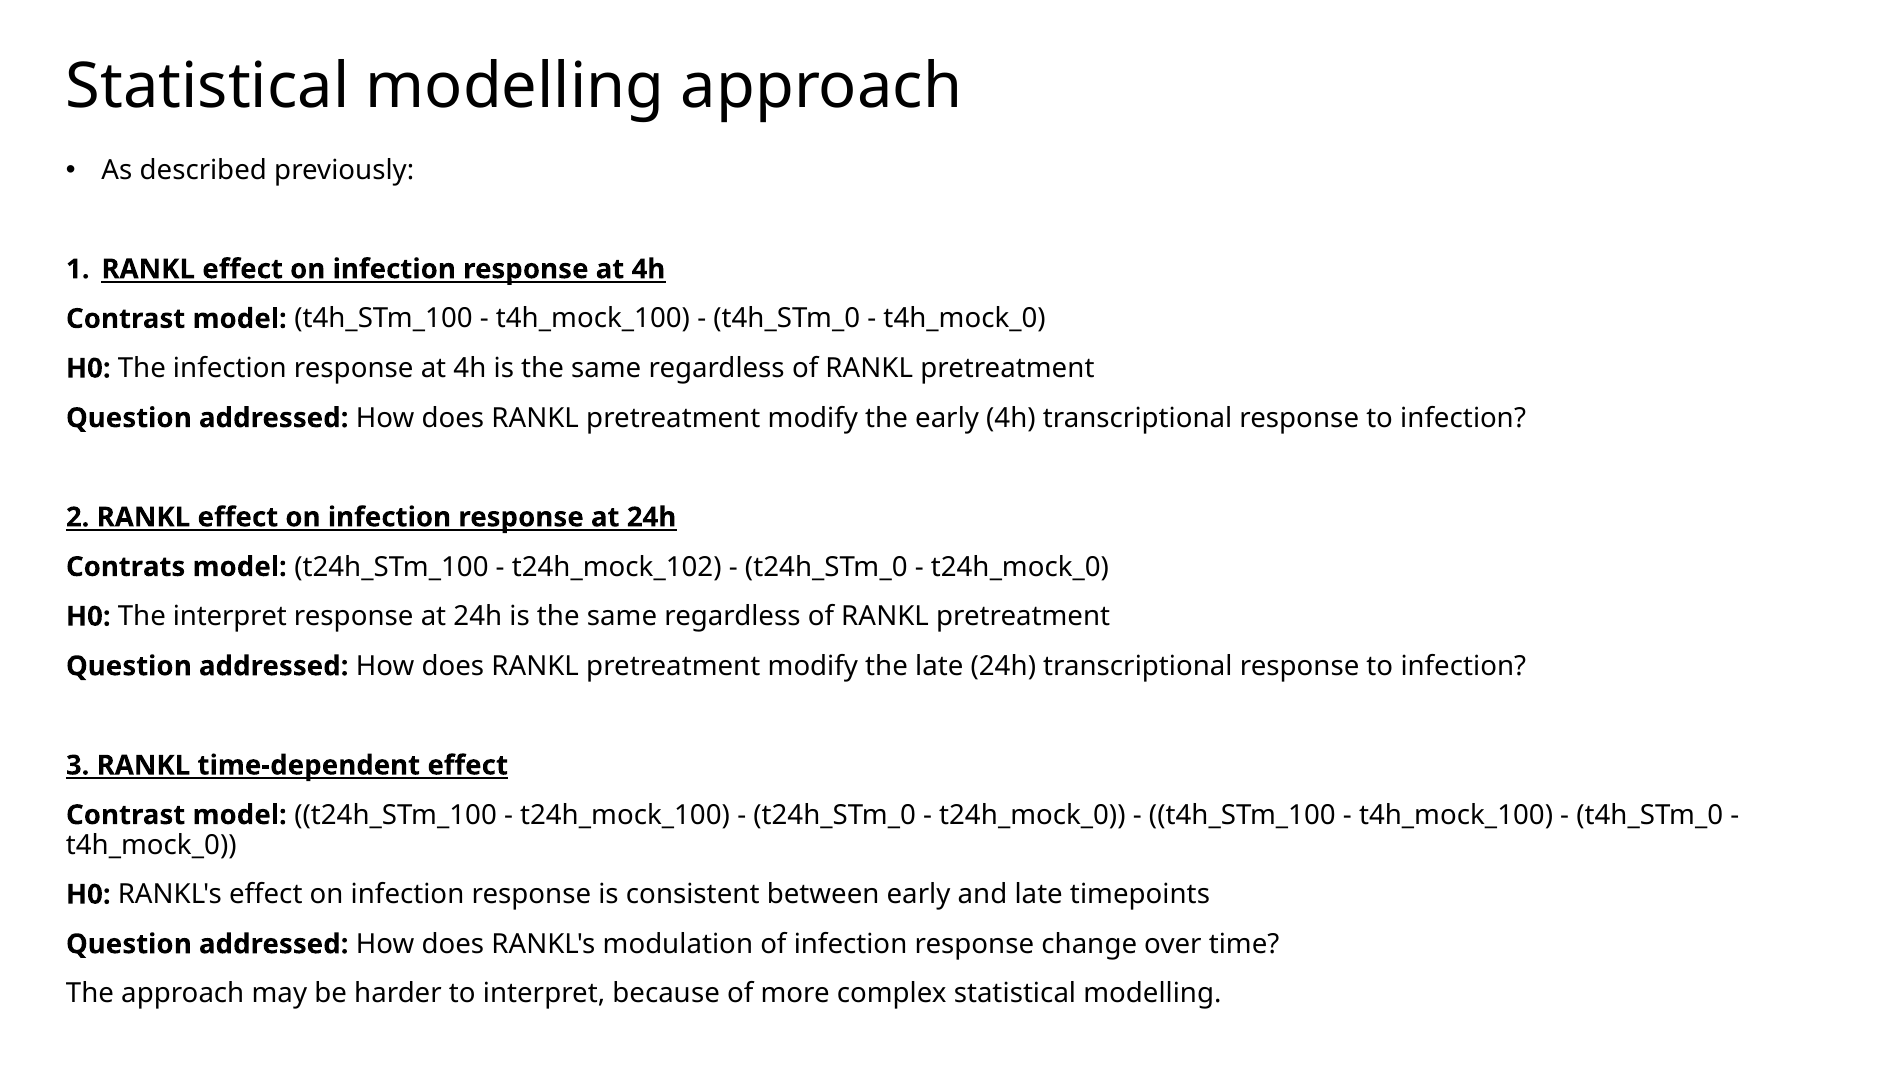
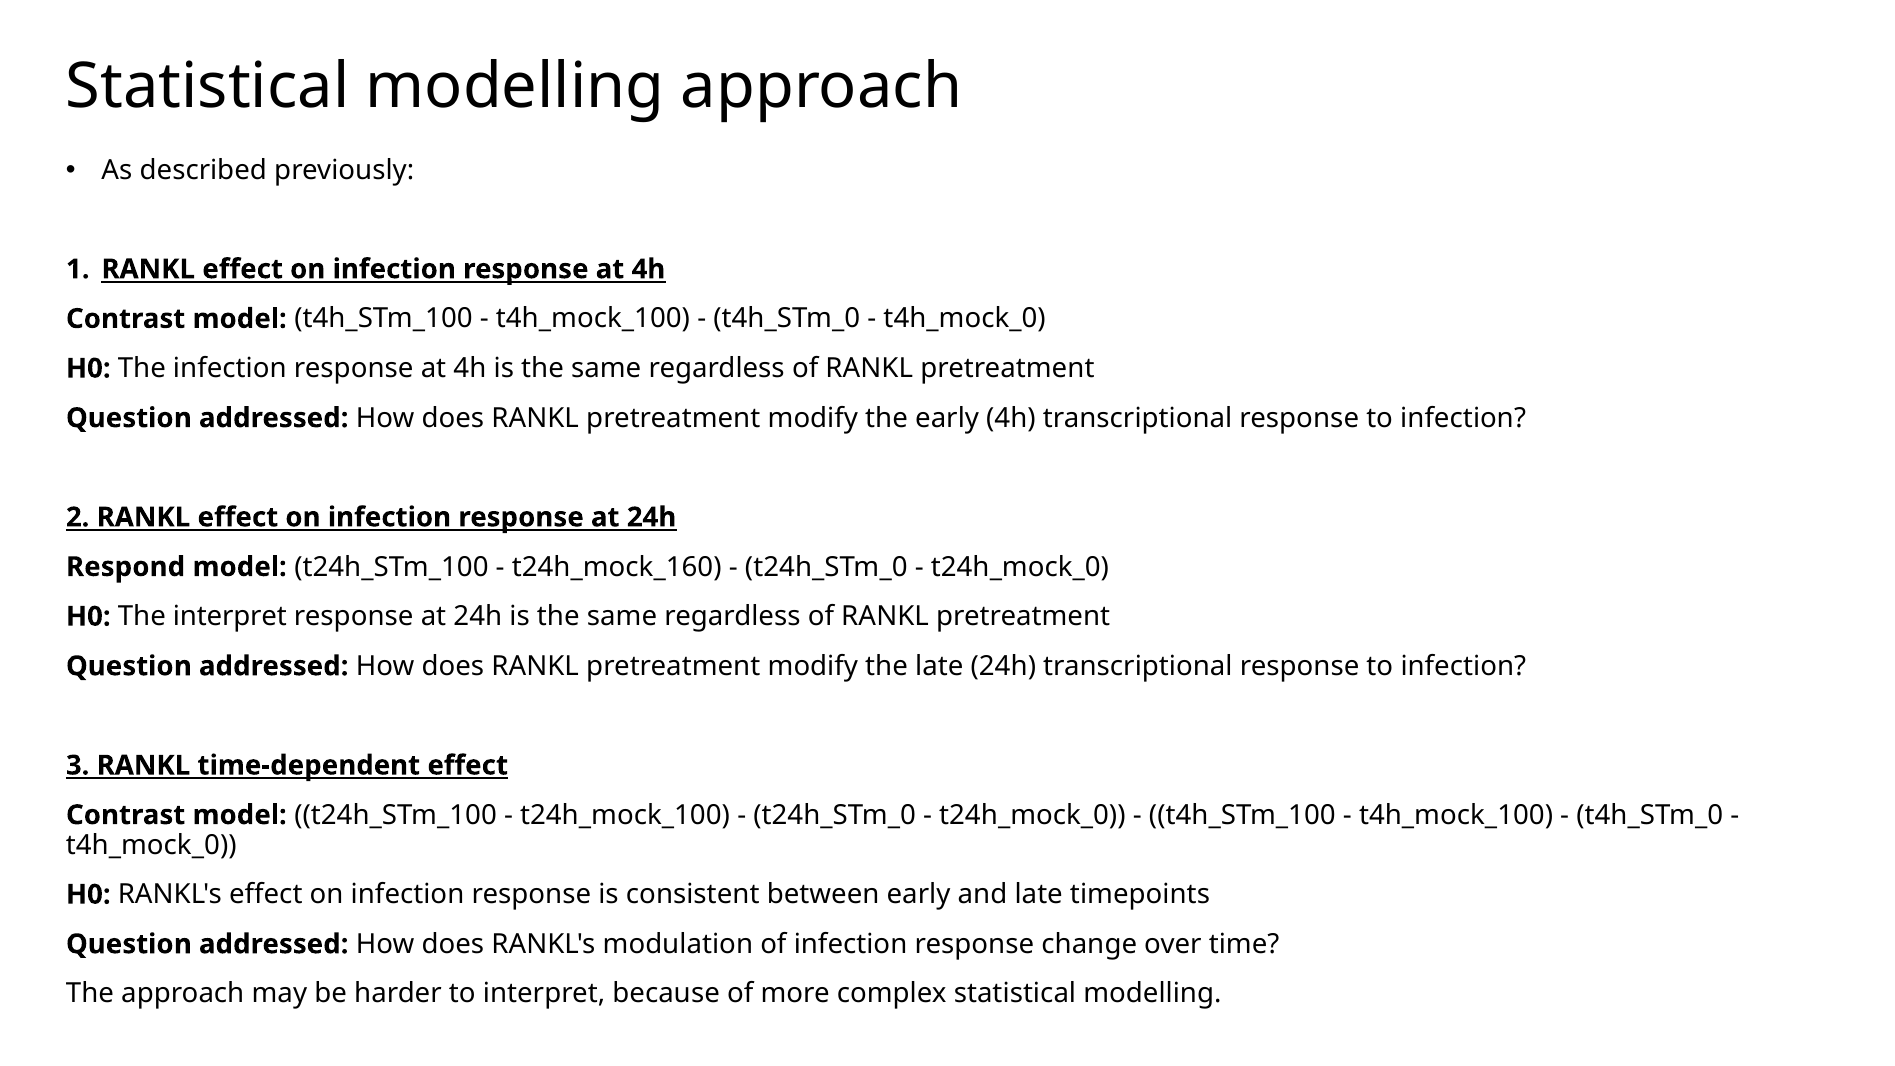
Contrats: Contrats -> Respond (126, 567)
t24h_mock_102: t24h_mock_102 -> t24h_mock_160 (617, 567)
